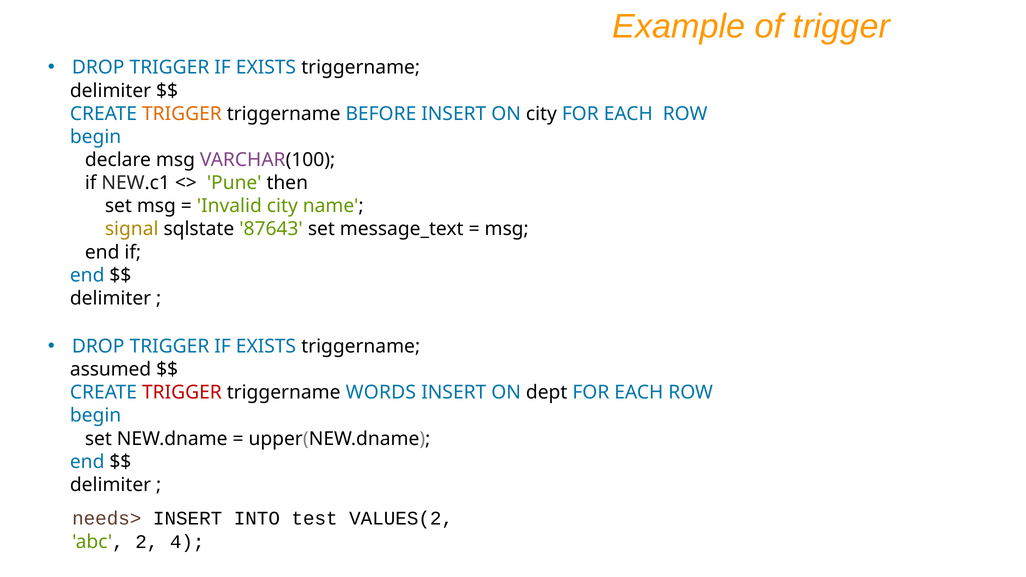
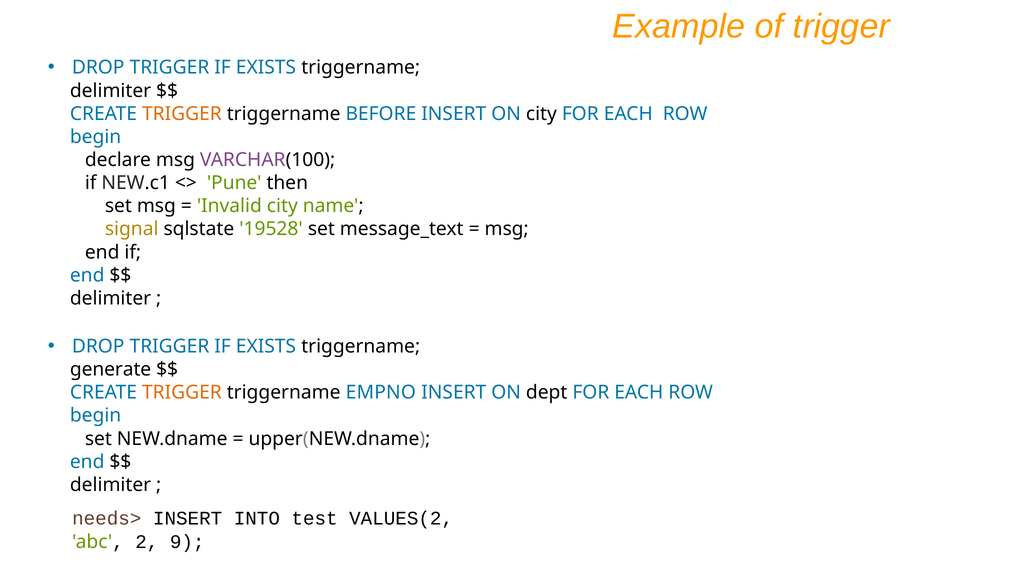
87643: 87643 -> 19528 (271, 229)
assumed: assumed -> generate (111, 370)
TRIGGER colour: red -> orange (182, 393)
WORDS: WORDS -> EMPNO (381, 393)
4: 4 -> 9 (187, 542)
